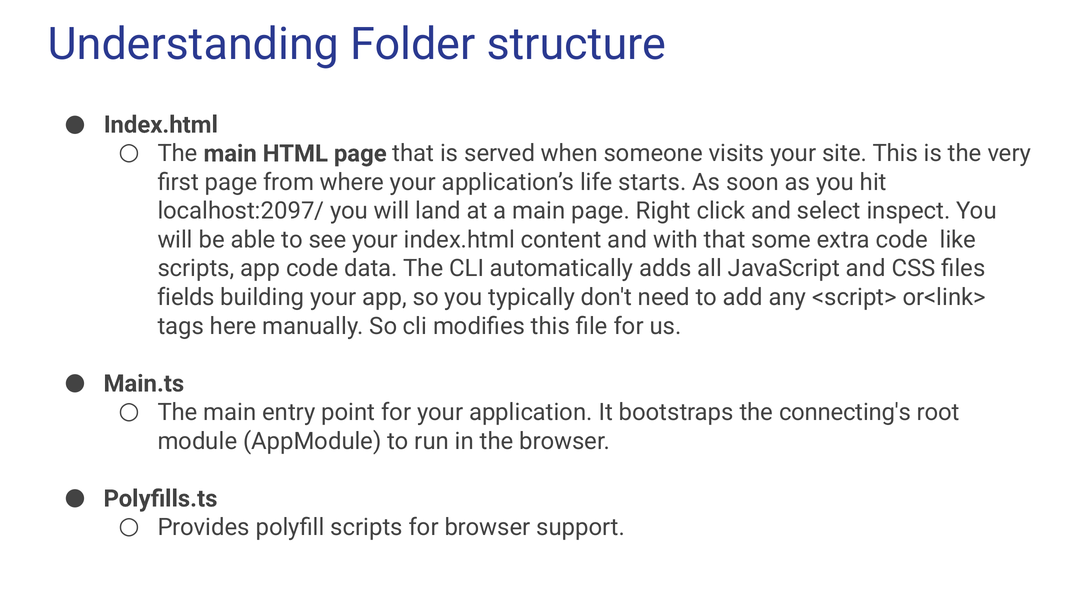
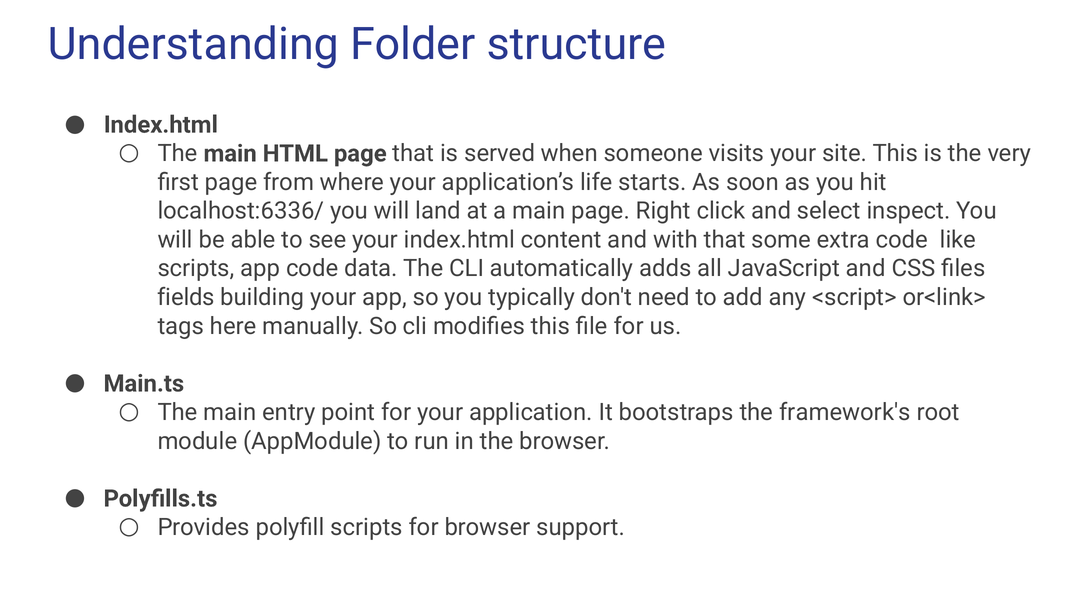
localhost:2097/: localhost:2097/ -> localhost:6336/ (241, 211)
connecting's: connecting's -> framework's (845, 412)
